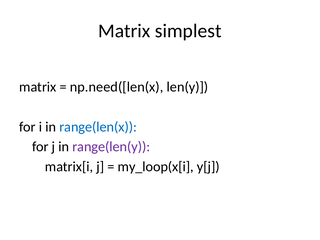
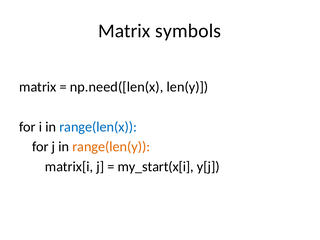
simplest: simplest -> symbols (188, 31)
range(len(y colour: purple -> orange (111, 147)
my_loop(x[i: my_loop(x[i -> my_start(x[i (156, 167)
